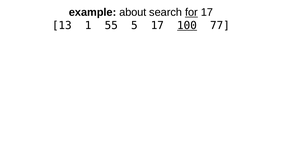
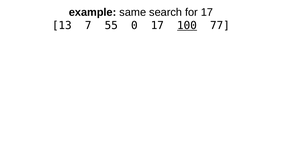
about: about -> same (133, 12)
for underline: present -> none (191, 12)
1: 1 -> 7 (88, 25)
5: 5 -> 0 (134, 25)
